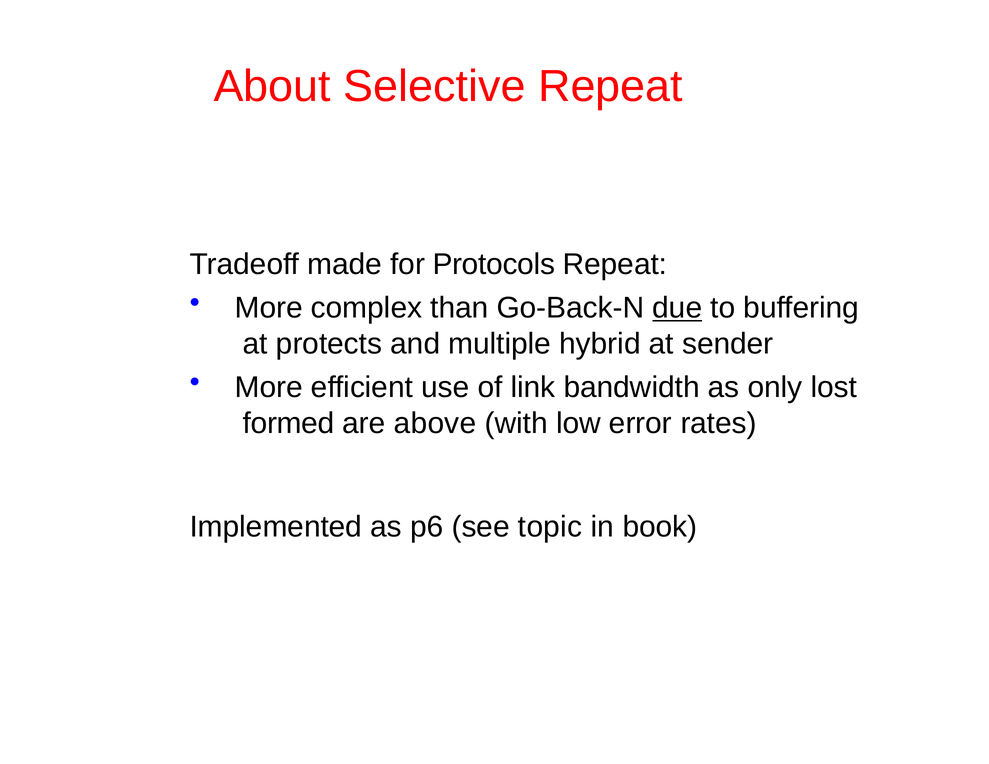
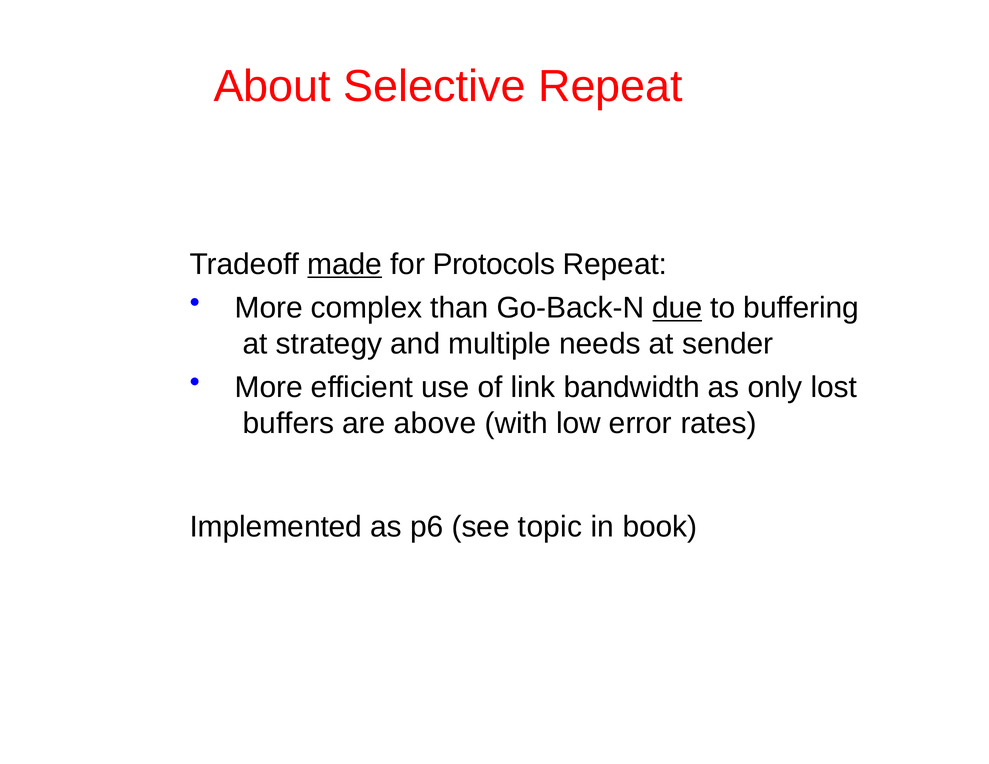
made underline: none -> present (345, 264)
protects: protects -> strategy (329, 344)
hybrid: hybrid -> needs (600, 344)
formed: formed -> buffers (289, 423)
